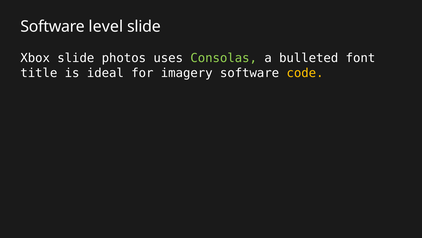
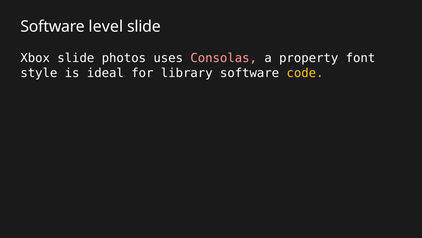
Consolas colour: light green -> pink (224, 58)
bulleted: bulleted -> property (309, 58)
title: title -> style (39, 73)
imagery: imagery -> library (187, 73)
